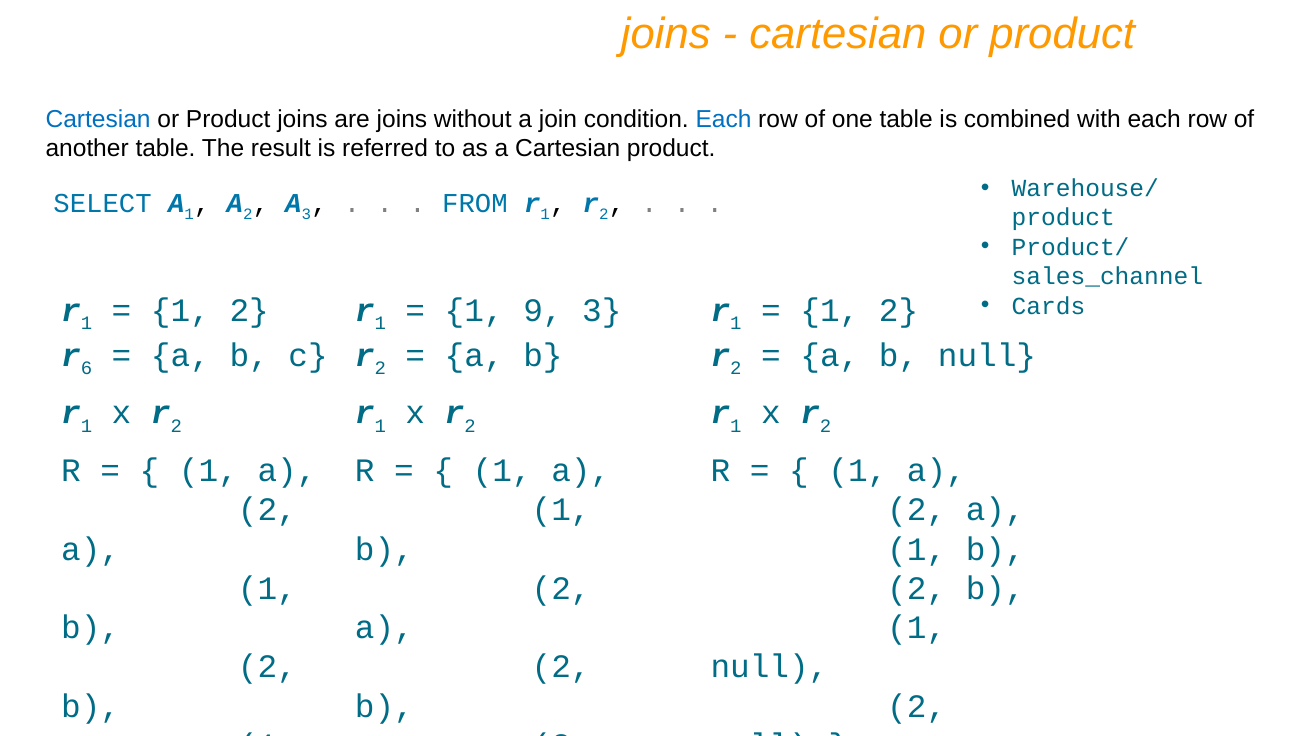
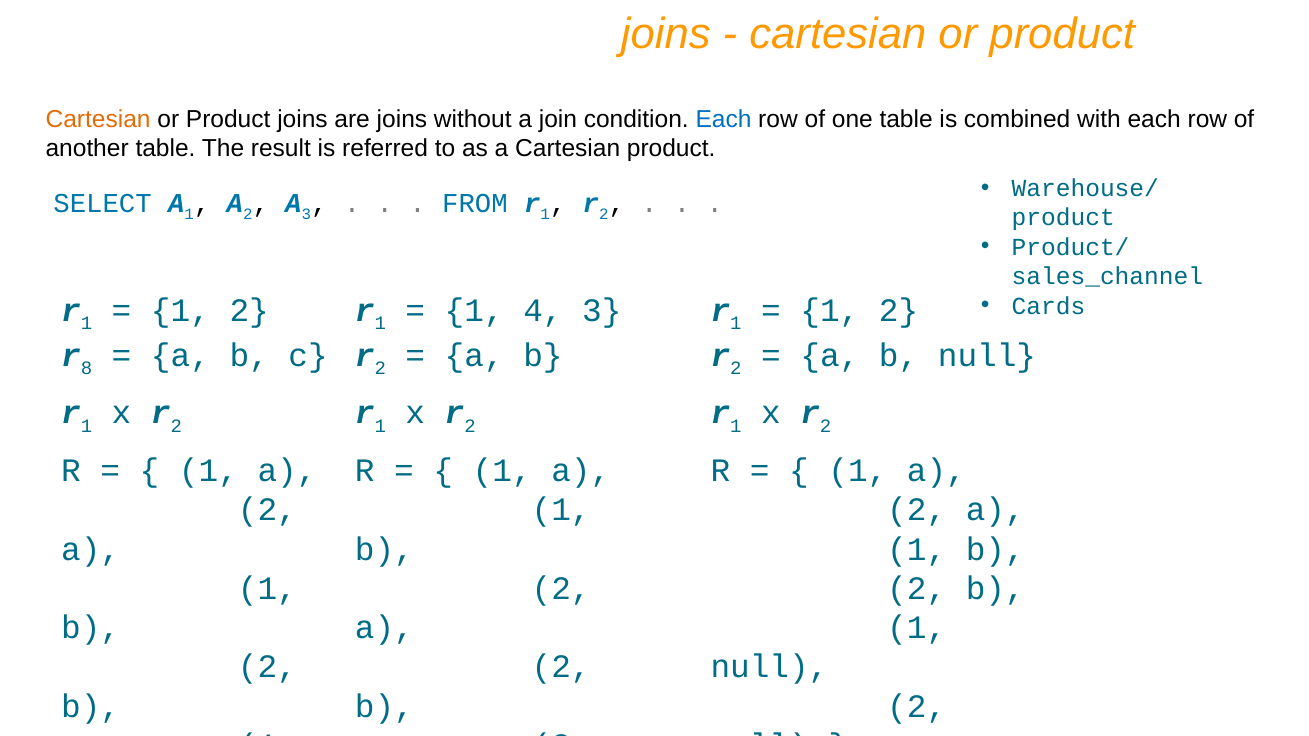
Cartesian colour: blue -> orange (98, 119)
1 9: 9 -> 4 (543, 311)
6: 6 -> 8 (86, 368)
